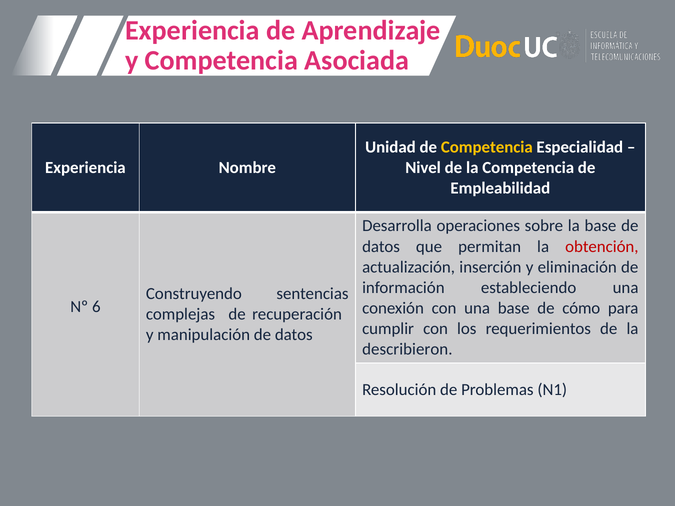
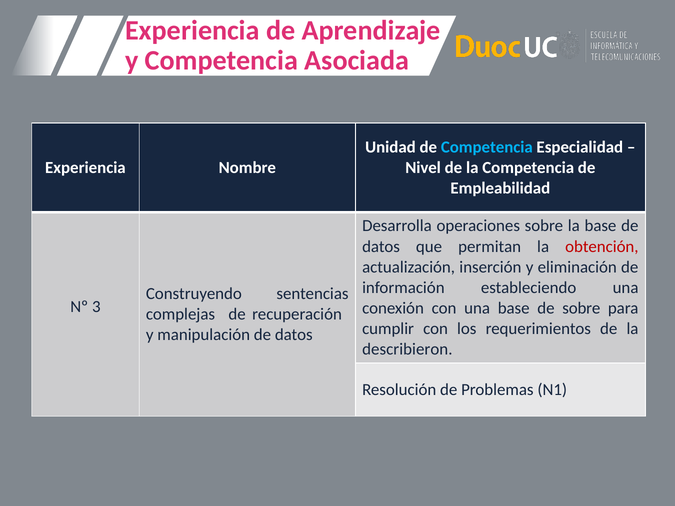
Competencia colour: yellow -> light blue (487, 147)
6: 6 -> 3 (96, 307)
de cómo: cómo -> sobre (581, 308)
